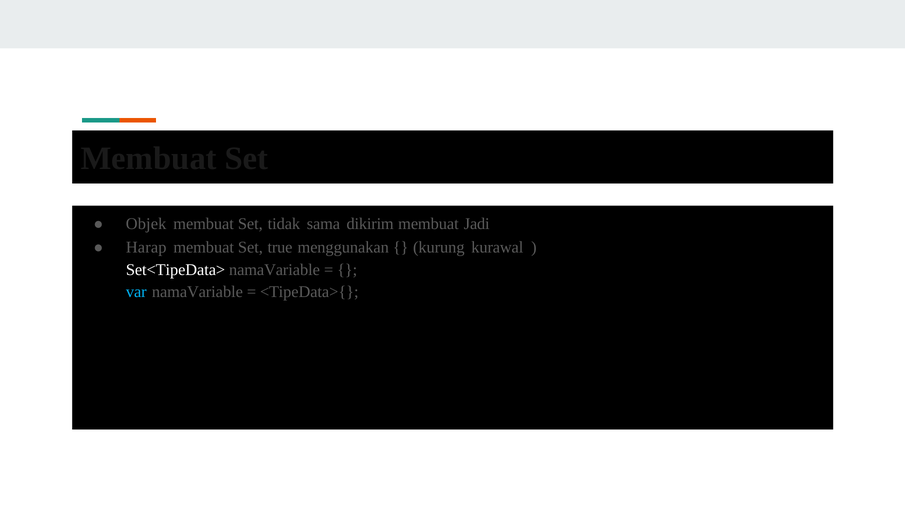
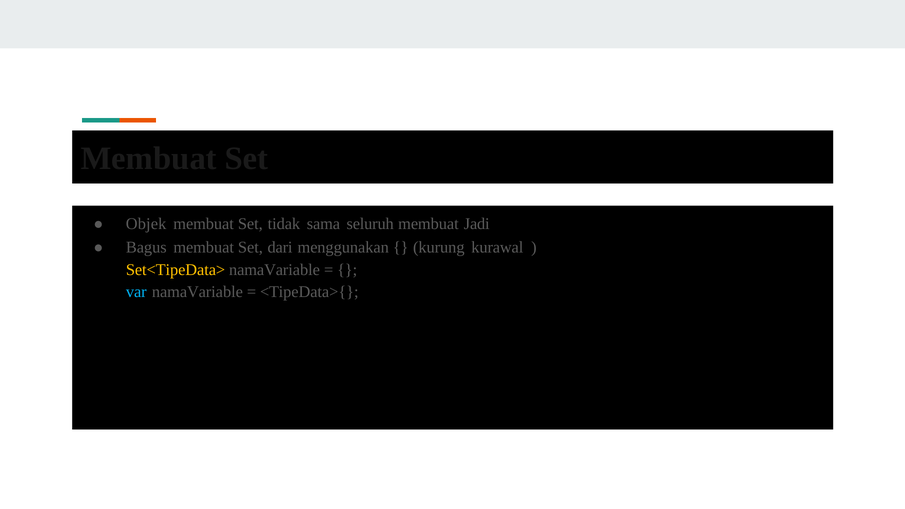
dikirim: dikirim -> seluruh (370, 224)
Harap: Harap -> Bagus (146, 247)
true: true -> dari (280, 247)
Set<TipeData> colour: white -> yellow (176, 270)
